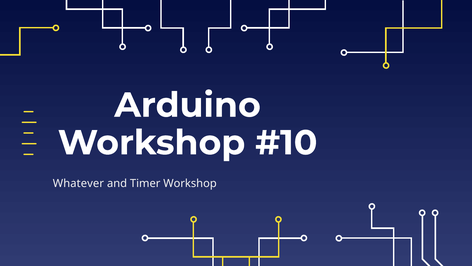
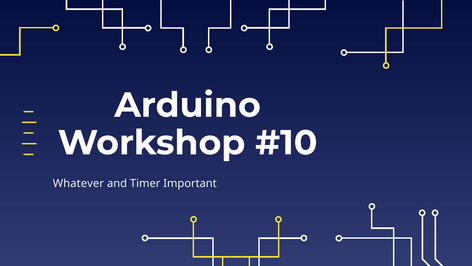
Timer Workshop: Workshop -> Important (190, 183)
